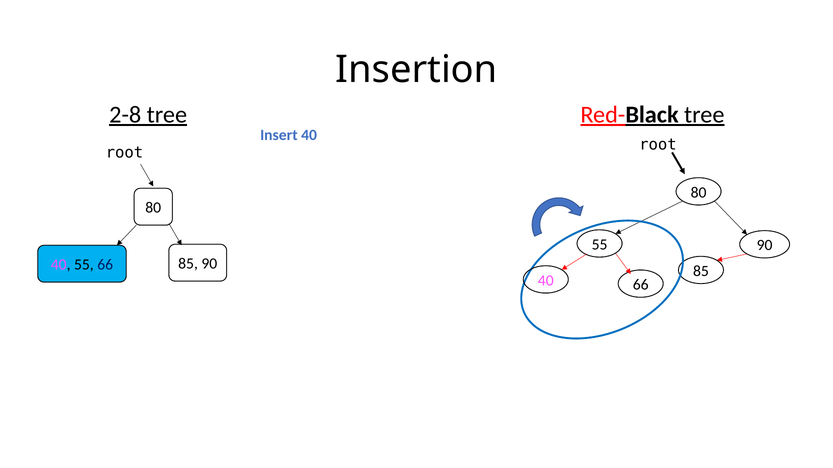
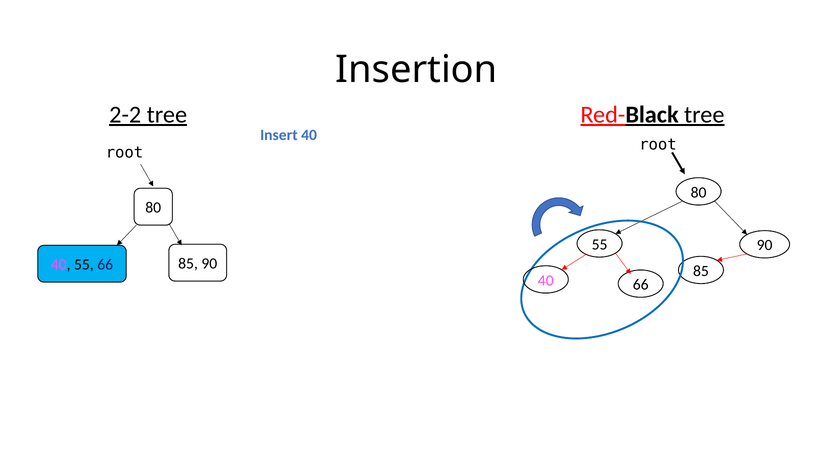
2-8: 2-8 -> 2-2 (125, 115)
